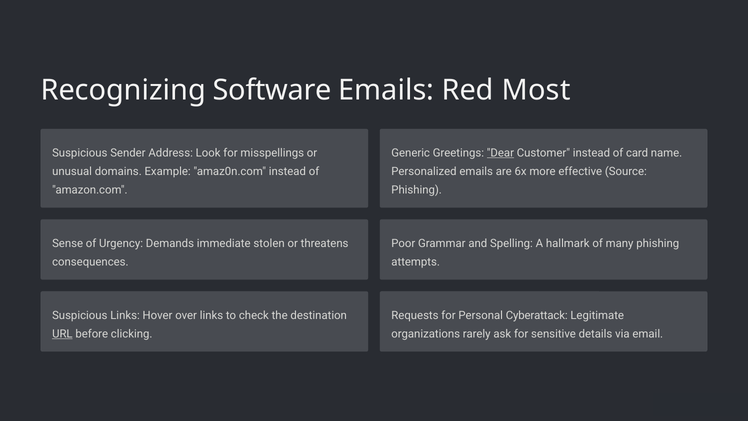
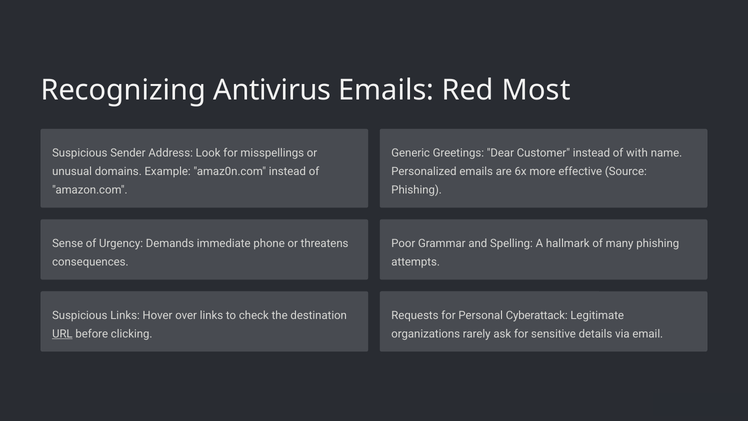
Software: Software -> Antivirus (272, 90)
Dear underline: present -> none (500, 153)
card: card -> with (637, 153)
stolen: stolen -> phone (269, 243)
